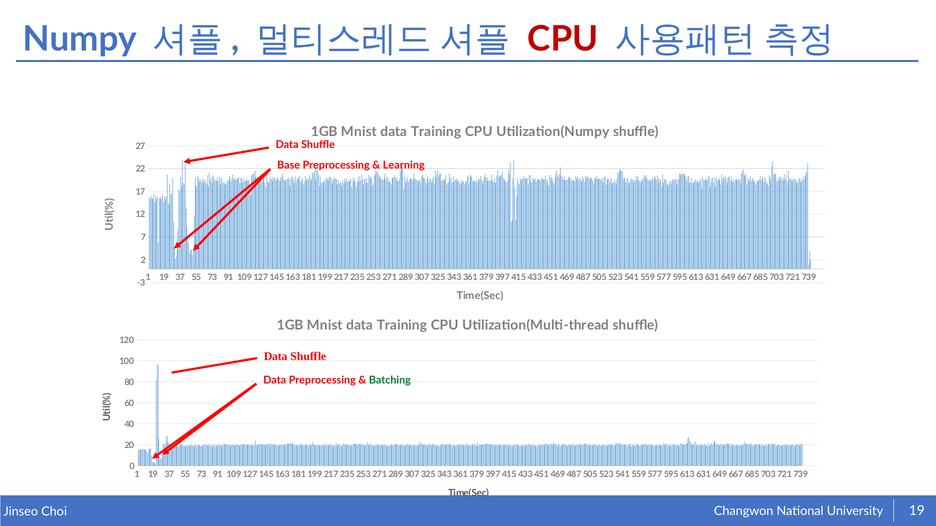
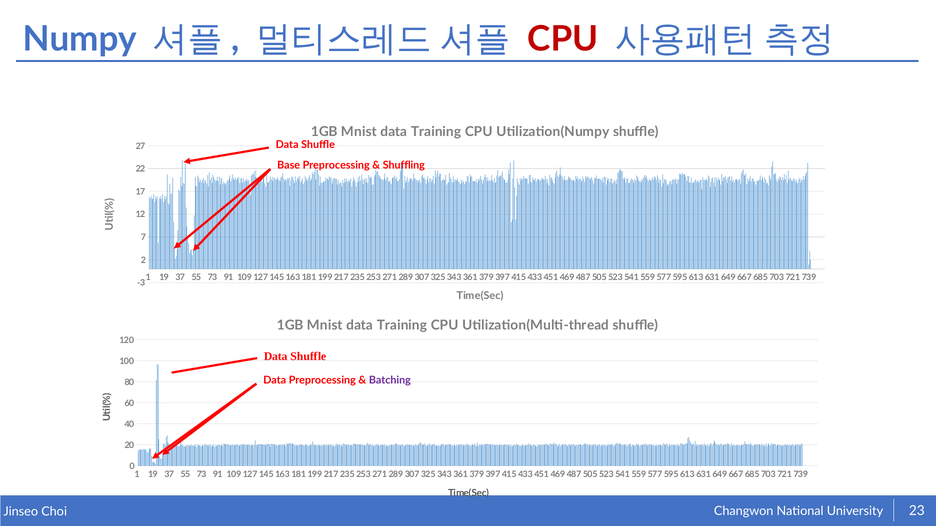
Learning: Learning -> Shuffling (404, 166)
Batching colour: green -> purple (390, 380)
19: 19 -> 23 (917, 511)
